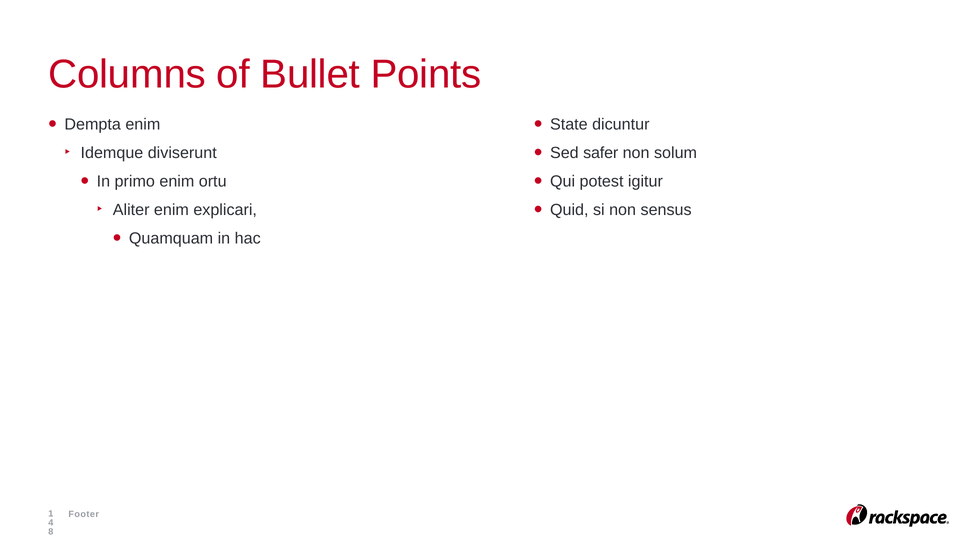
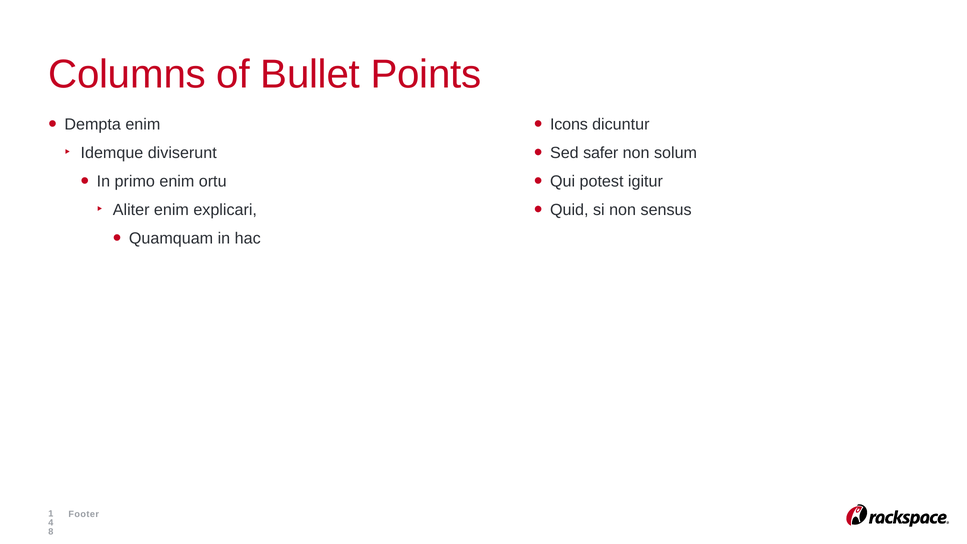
State: State -> Icons (569, 124)
